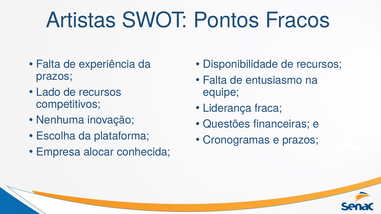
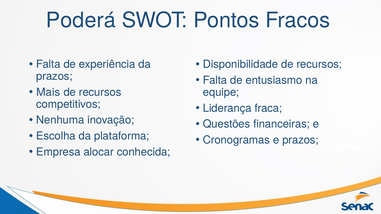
Artistas: Artistas -> Poderá (81, 20)
Lado: Lado -> Mais (48, 92)
